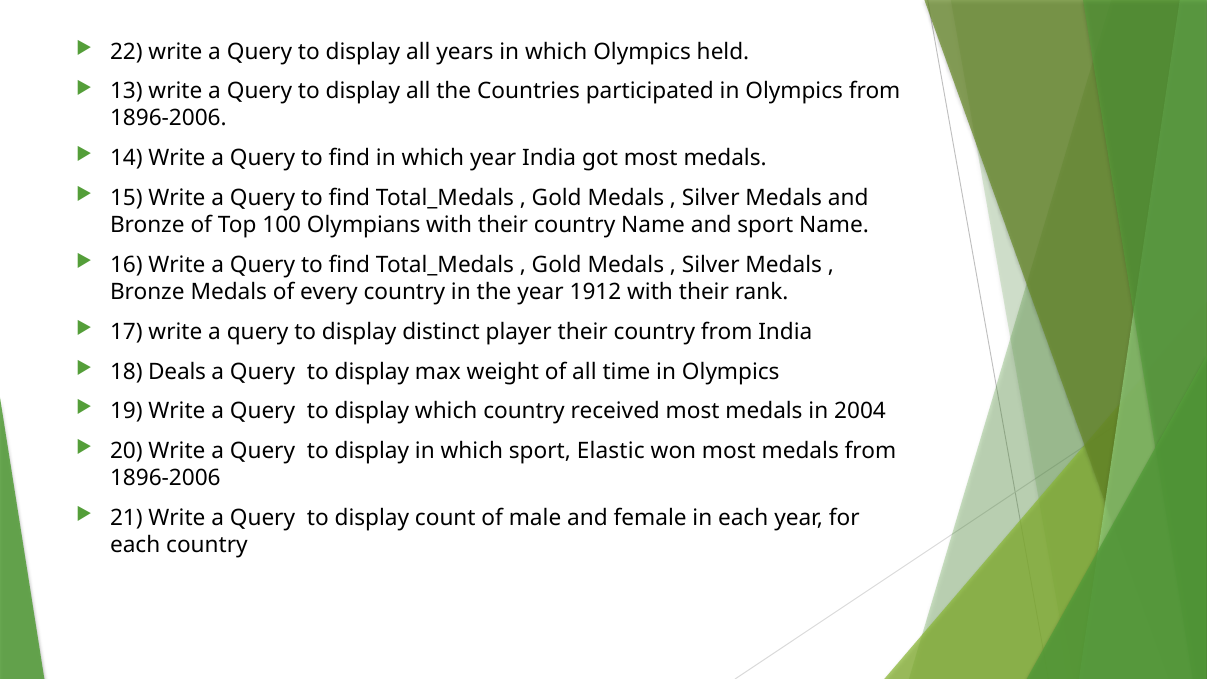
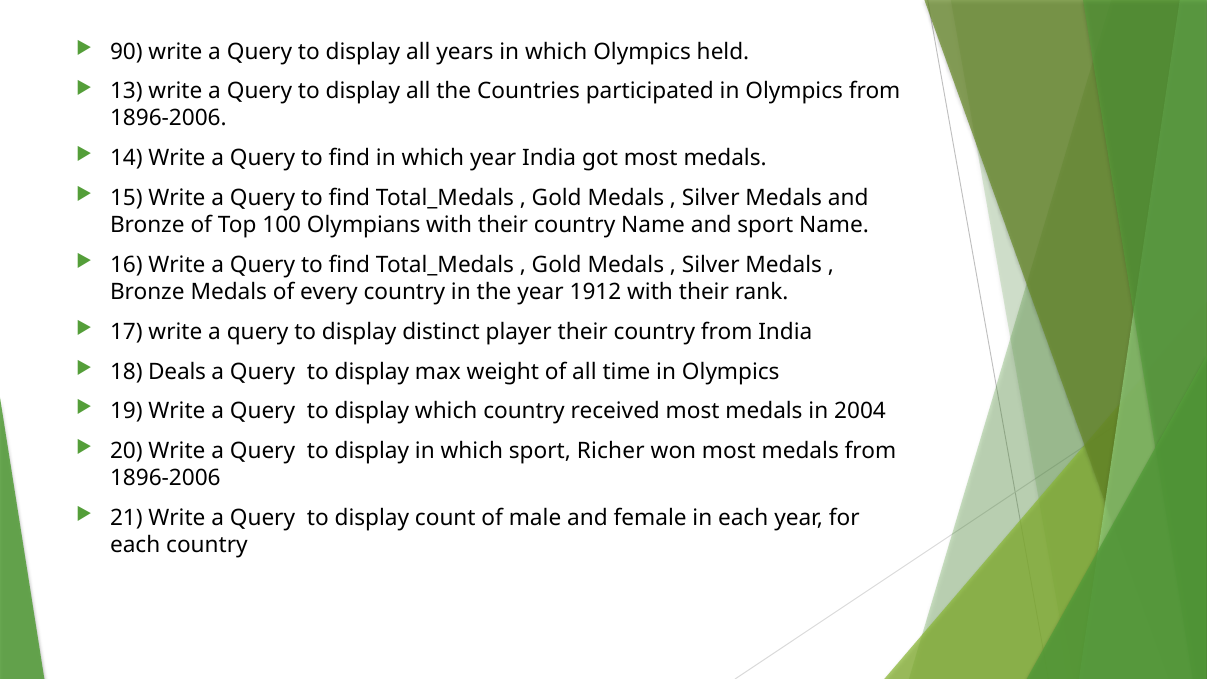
22: 22 -> 90 (126, 52)
Elastic: Elastic -> Richer (611, 451)
